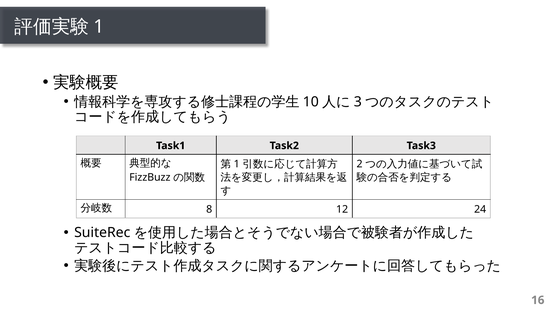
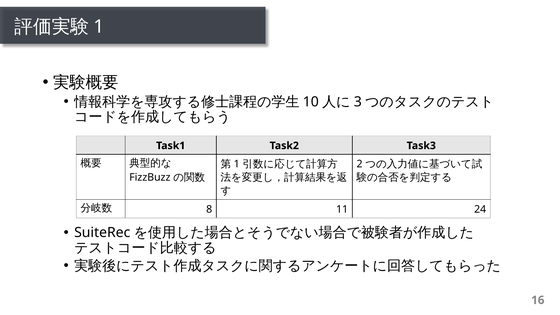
12: 12 -> 11 (342, 209)
